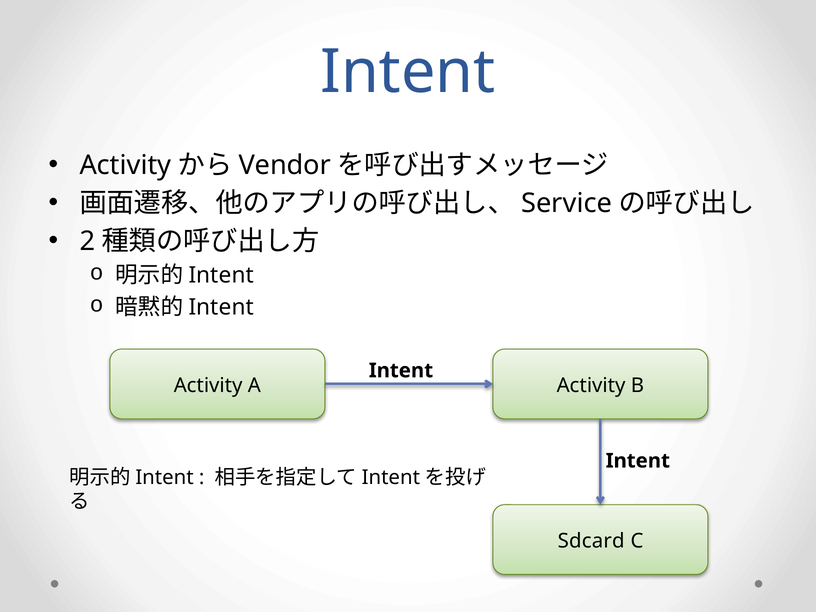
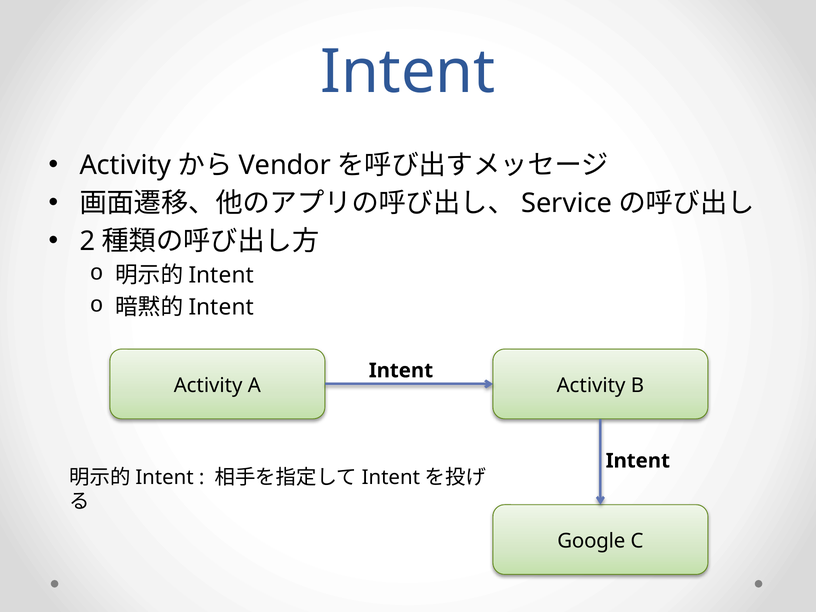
Sdcard: Sdcard -> Google (591, 541)
